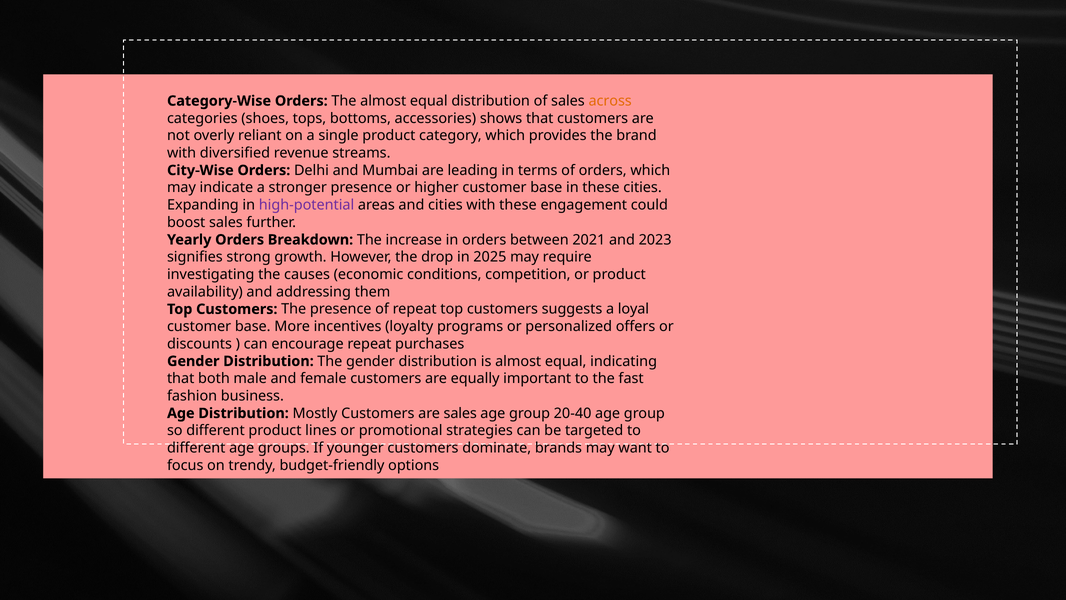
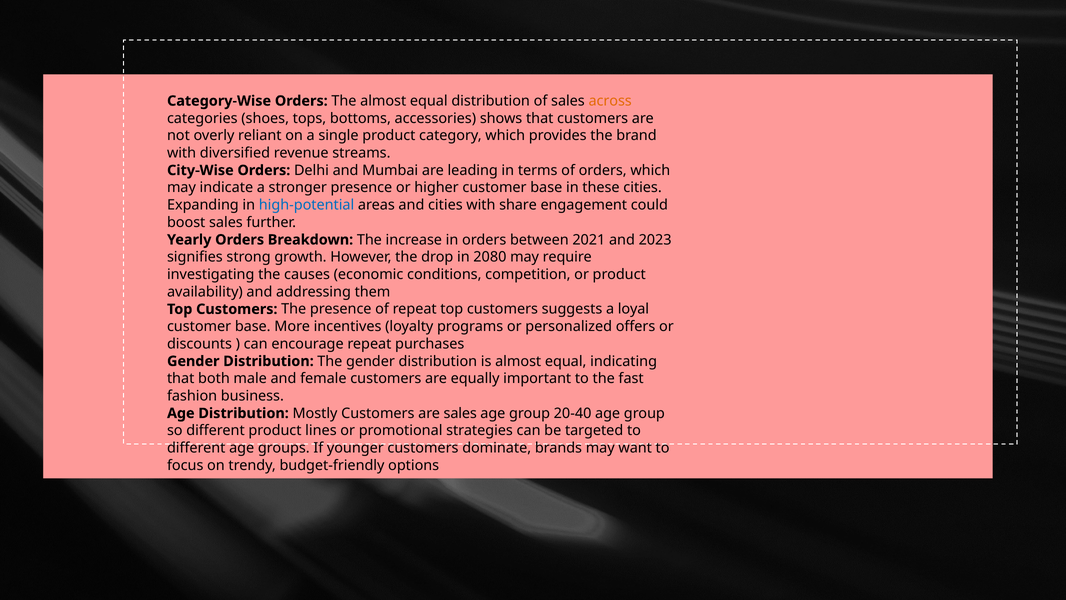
high-potential colour: purple -> blue (307, 205)
with these: these -> share (518, 205)
2025: 2025 -> 2080 (490, 257)
